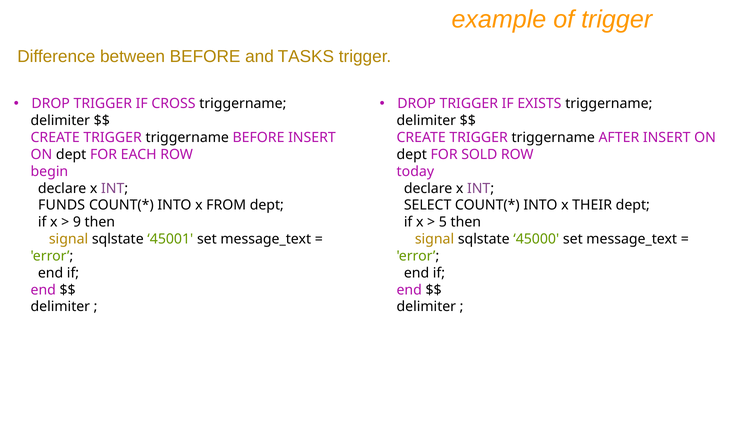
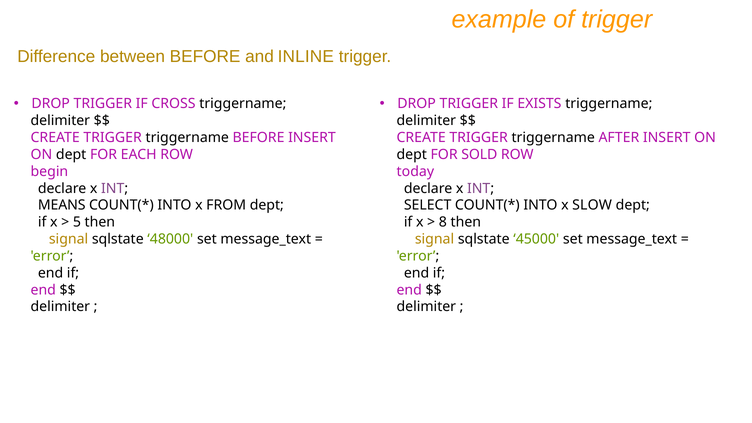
TASKS: TASKS -> INLINE (306, 56)
FUNDS: FUNDS -> MEANS (62, 205)
THEIR: THEIR -> SLOW (592, 205)
9: 9 -> 5 (77, 222)
5: 5 -> 8 (443, 222)
45001: 45001 -> 48000 (170, 239)
